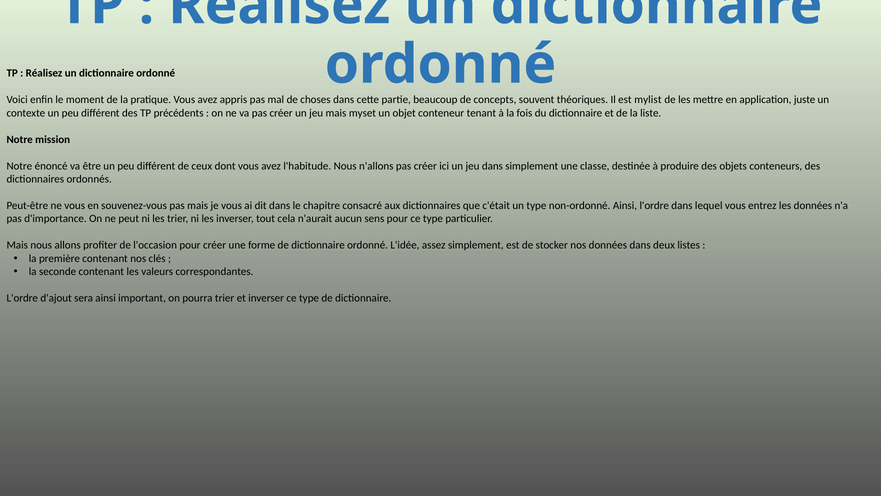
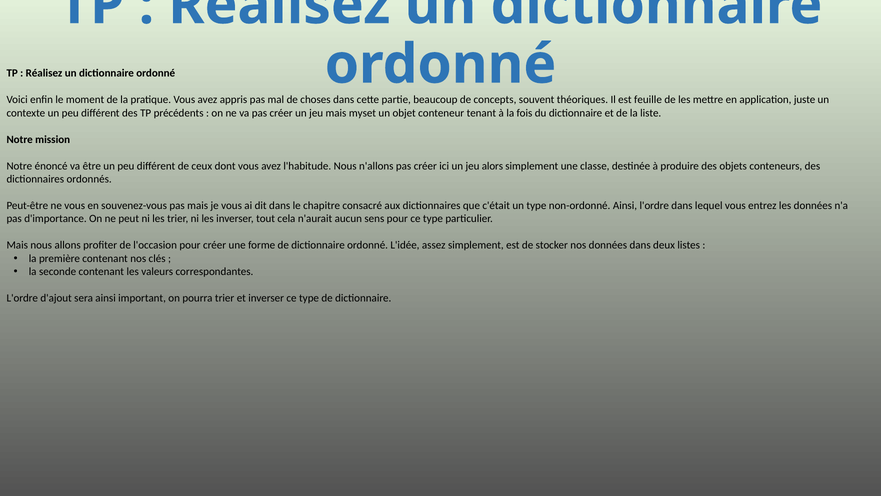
mylist: mylist -> feuille (648, 100)
jeu dans: dans -> alors (492, 166)
